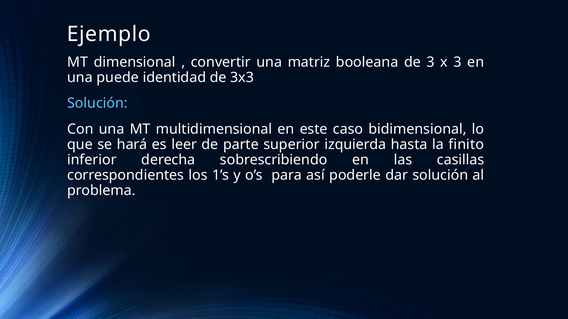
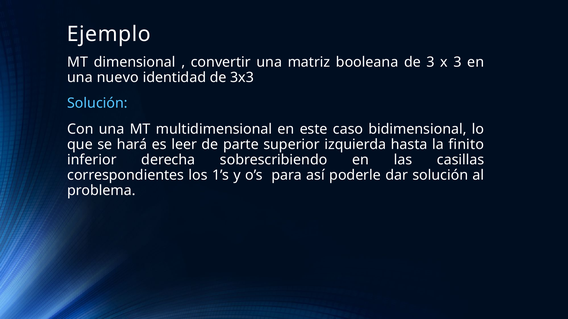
puede: puede -> nuevo (118, 77)
